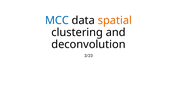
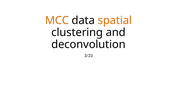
MCC colour: blue -> orange (57, 20)
